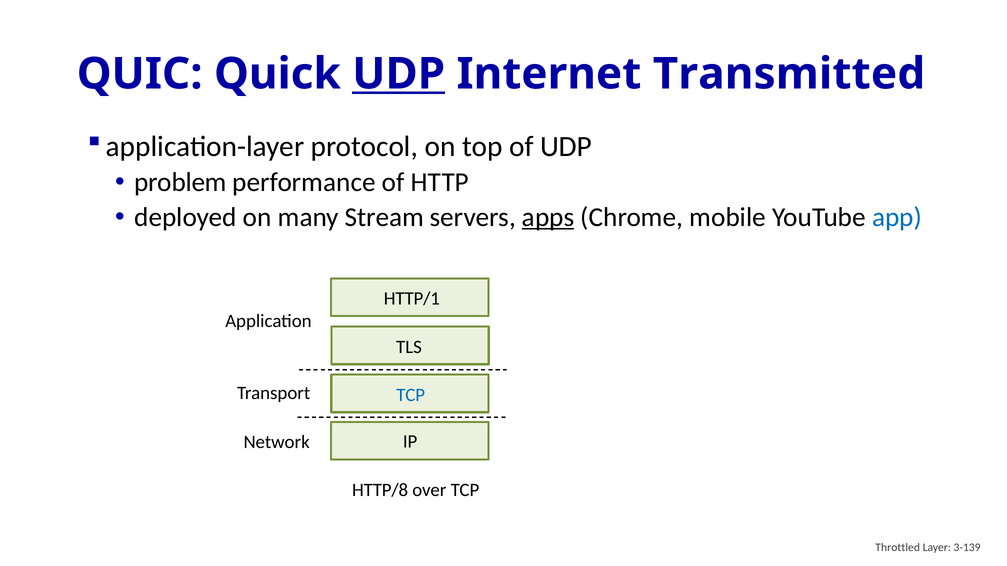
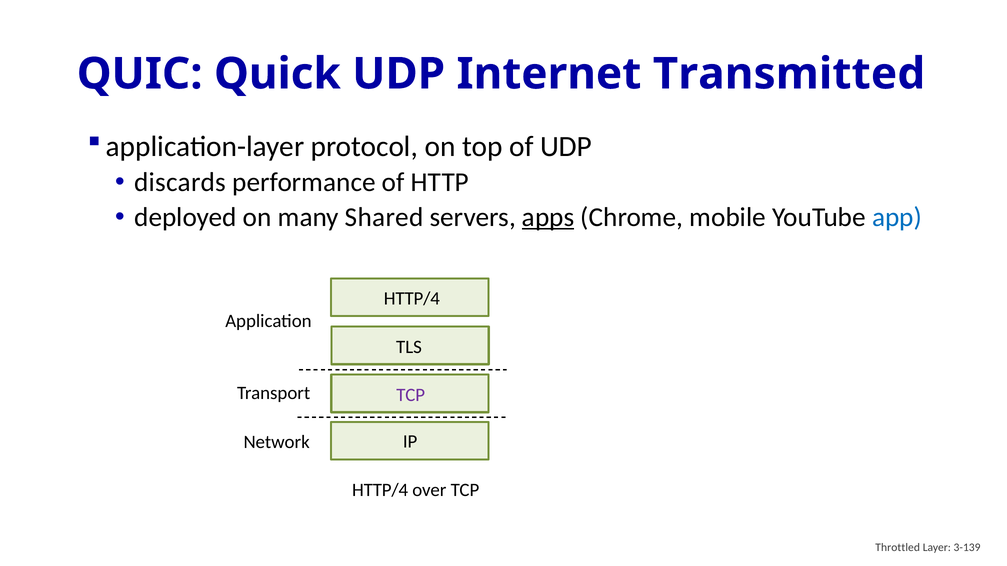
UDP underline: present -> none (399, 74)
problem: problem -> discards (180, 182)
Stream: Stream -> Shared (384, 217)
HTTP/1: HTTP/1 -> HTTP/4 (412, 299)
TCP colour: blue -> purple (411, 395)
HTTP/8: HTTP/8 -> HTTP/4 (380, 491)
